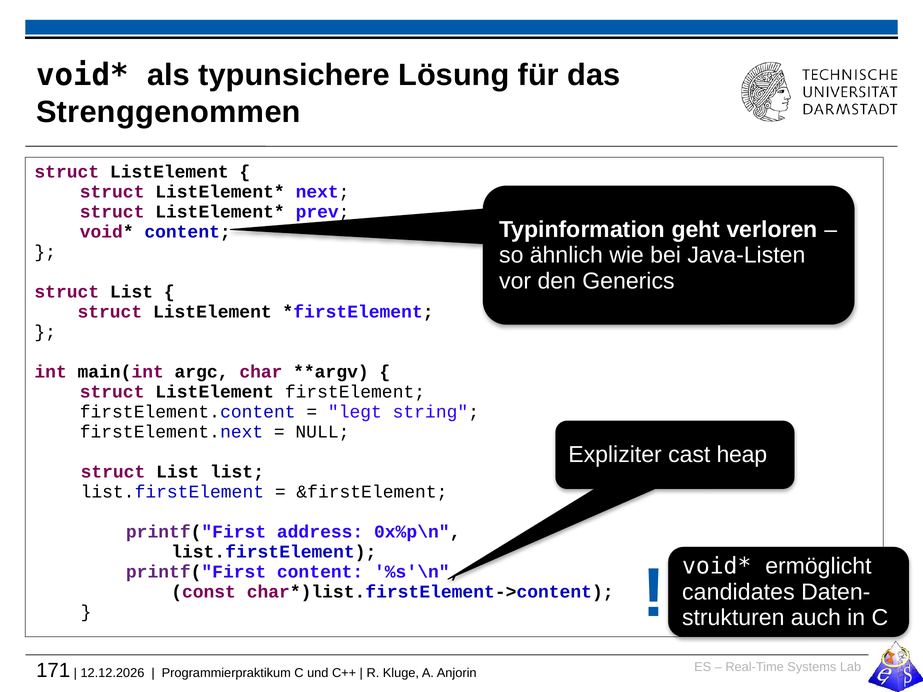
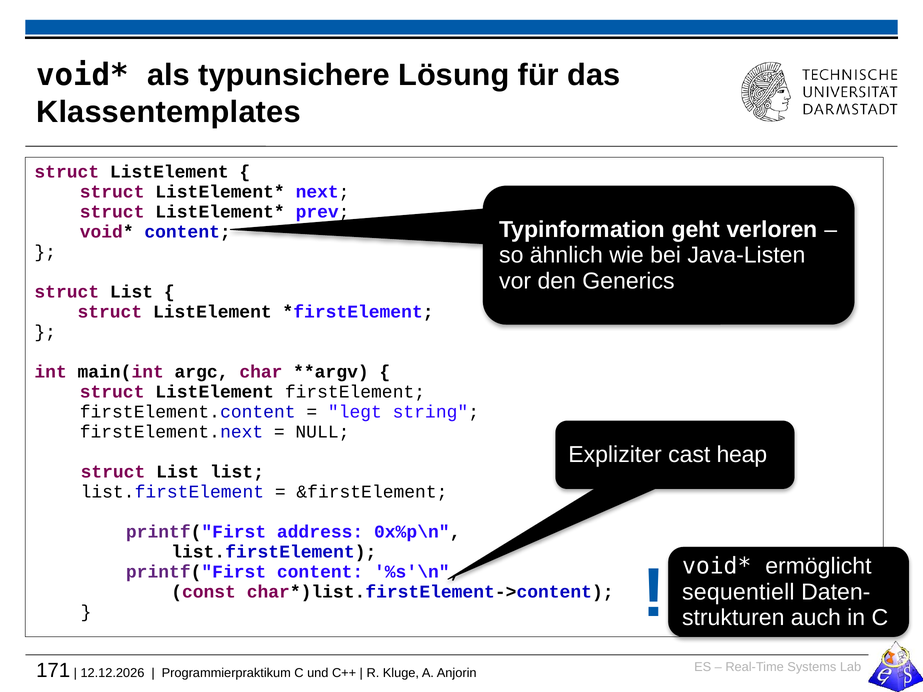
Strenggenommen: Strenggenommen -> Klassentemplates (168, 112)
candidates: candidates -> sequentiell (738, 592)
